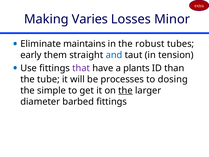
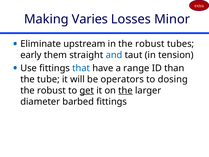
maintains: maintains -> upstream (84, 44)
that colour: purple -> blue (81, 68)
plants: plants -> range (136, 68)
processes: processes -> operators (122, 79)
simple: simple -> robust (51, 90)
get underline: none -> present (87, 90)
